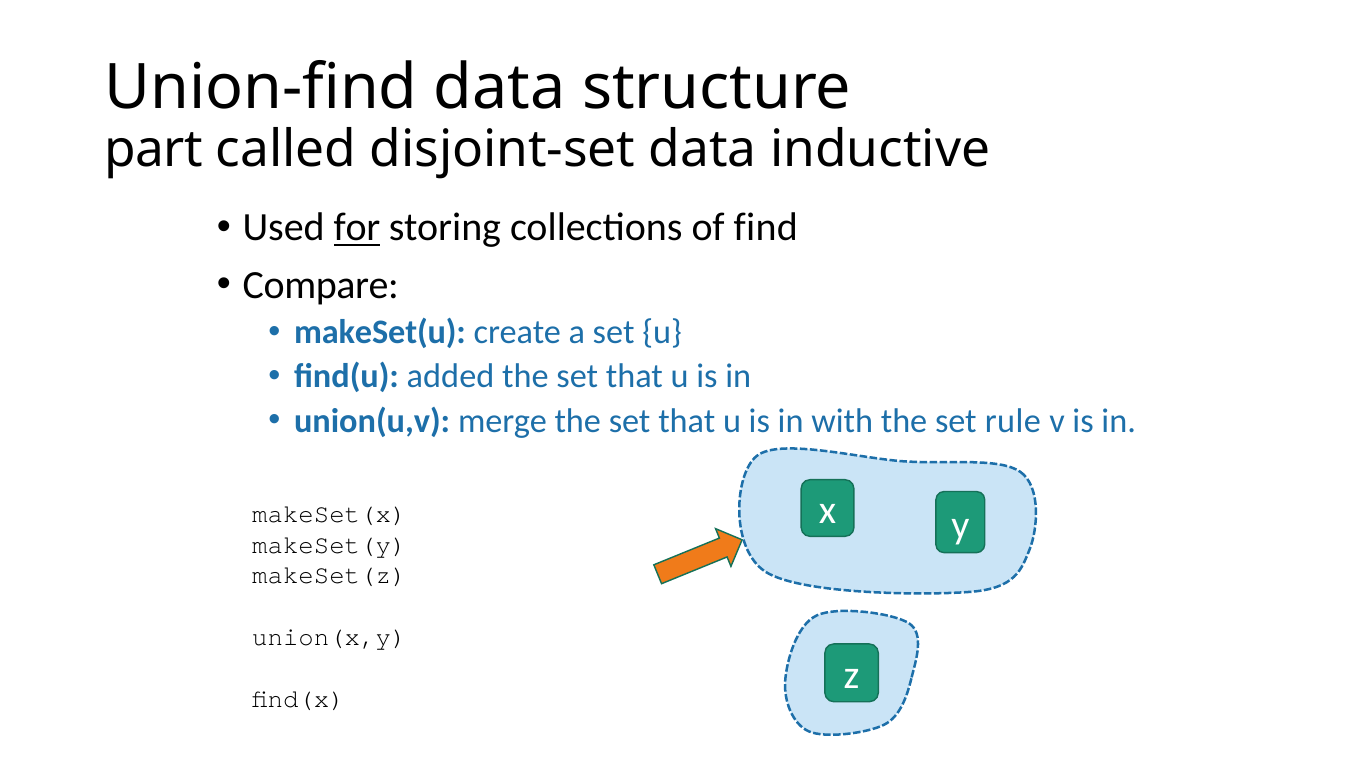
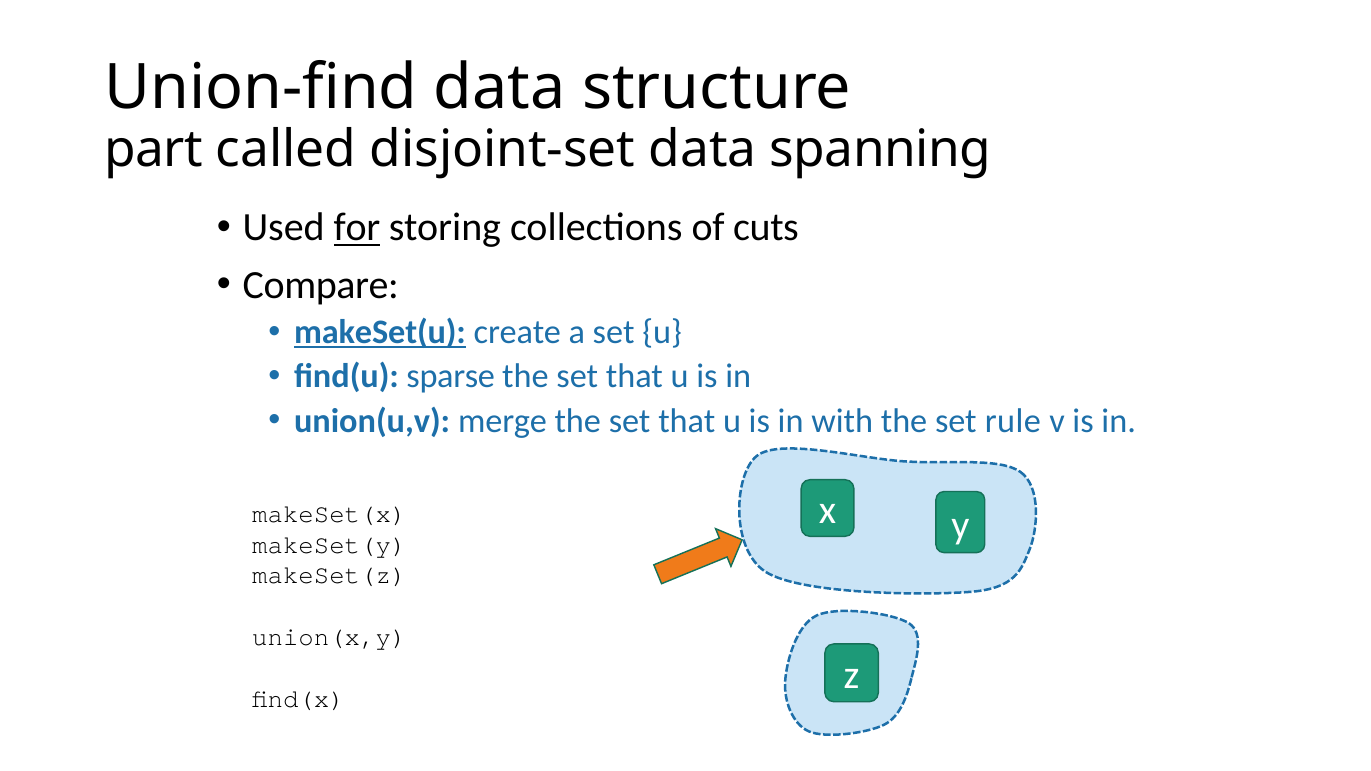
inductive: inductive -> spanning (881, 149)
find: find -> cuts (766, 228)
makeSet(u underline: none -> present (380, 333)
added: added -> sparse (451, 377)
